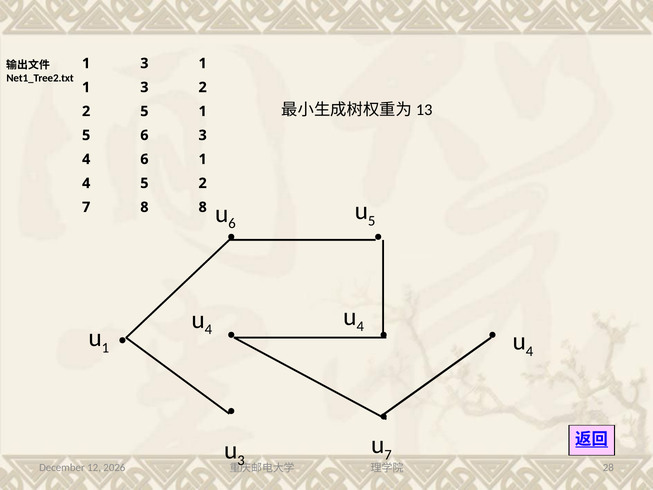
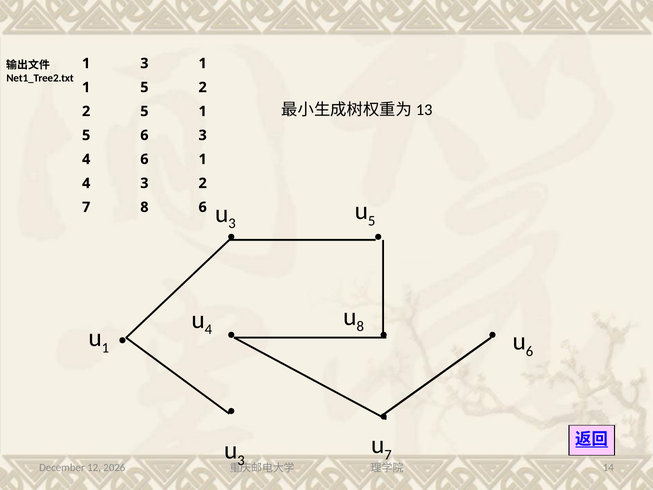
3: 3 -> 5 (144, 87)
4 5: 5 -> 3 (144, 183)
6: 6 -> 3 (232, 224)
8 8: 8 -> 6 (203, 207)
4: 4 -> 8 (360, 326)
4: 4 -> 6 (529, 351)
28: 28 -> 14 (608, 468)
